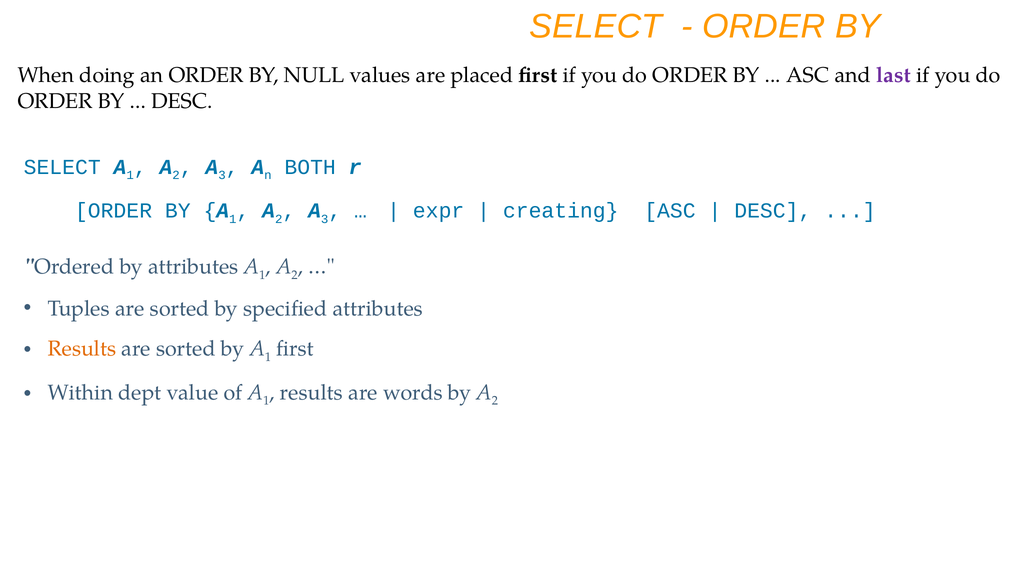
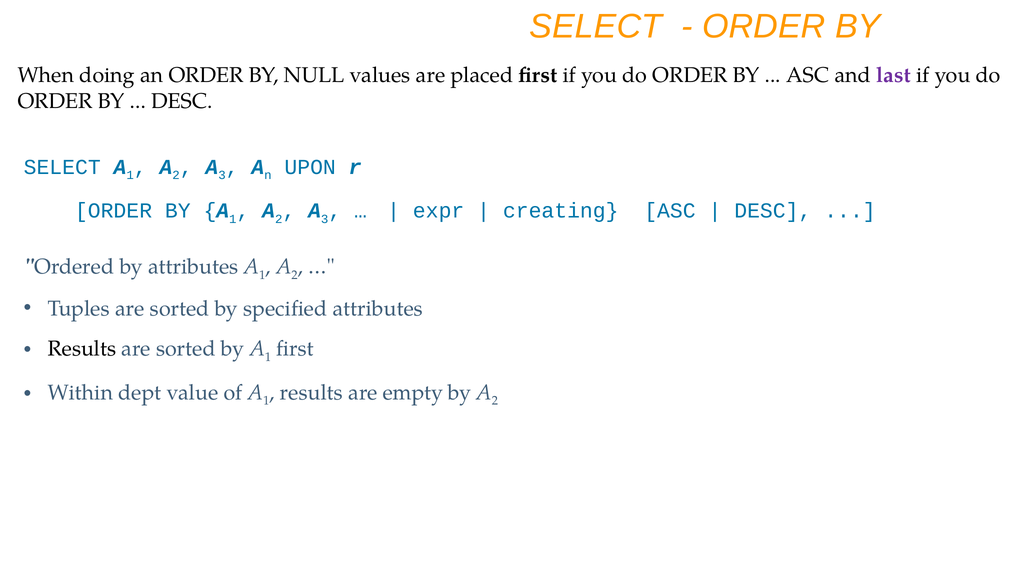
BOTH: BOTH -> UPON (310, 167)
Results colour: orange -> black (82, 349)
words: words -> empty (413, 393)
